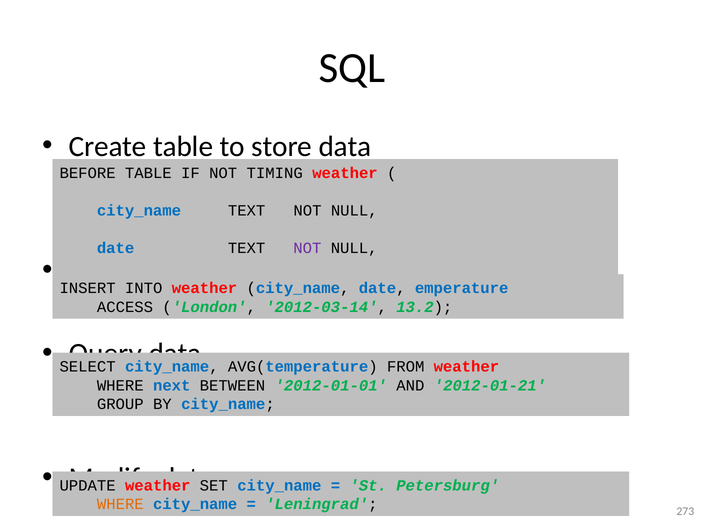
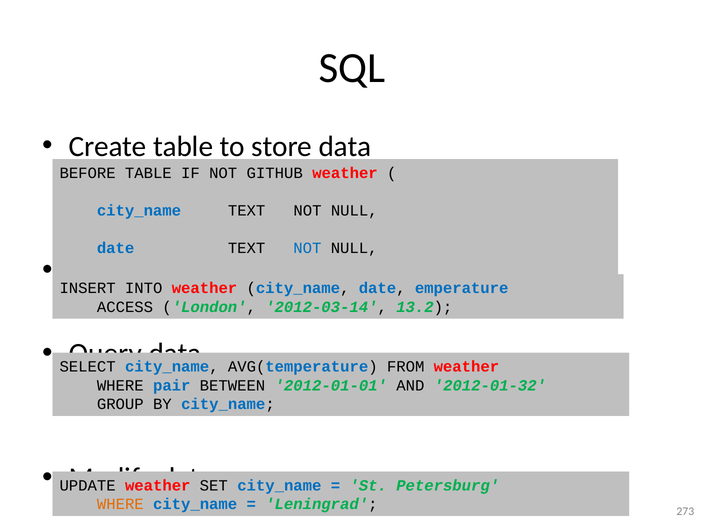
TIMING: TIMING -> GITHUB (275, 173)
NOT colour: purple -> blue (307, 248)
next: next -> pair (172, 385)
2012-01-21: 2012-01-21 -> 2012-01-32 (490, 385)
